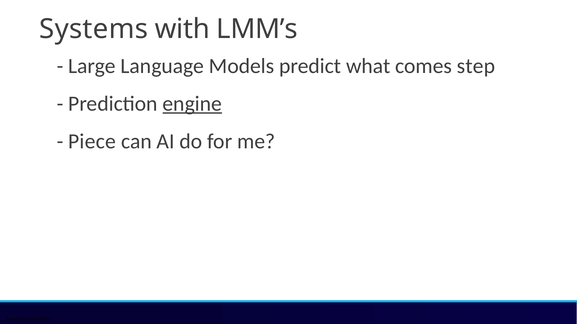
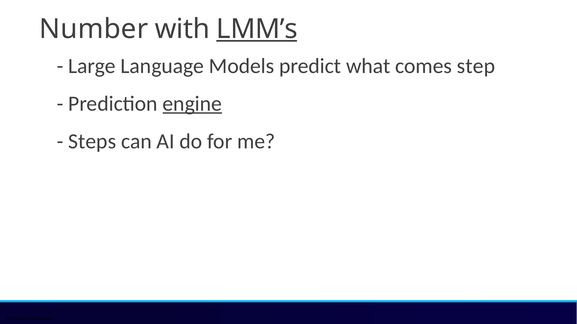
Systems: Systems -> Number (94, 29)
LMM’s underline: none -> present (257, 29)
Piece: Piece -> Steps (92, 142)
